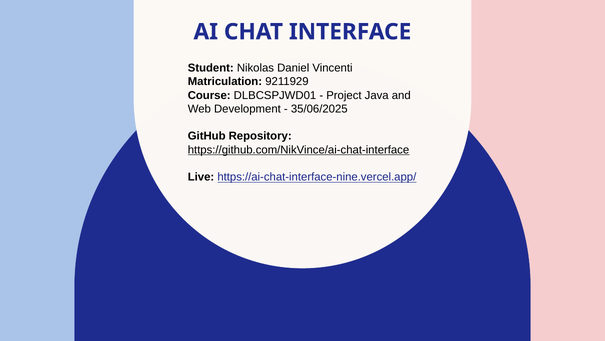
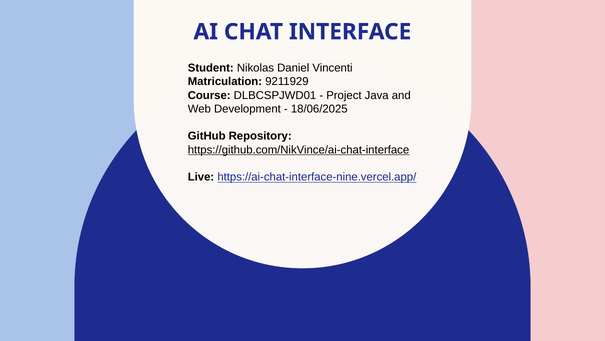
35/06/2025: 35/06/2025 -> 18/06/2025 (319, 109)
